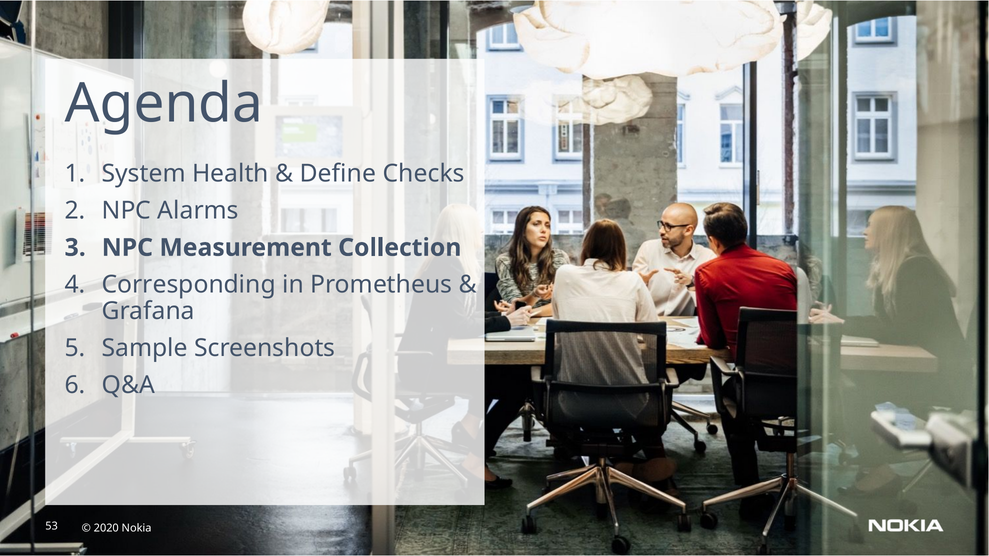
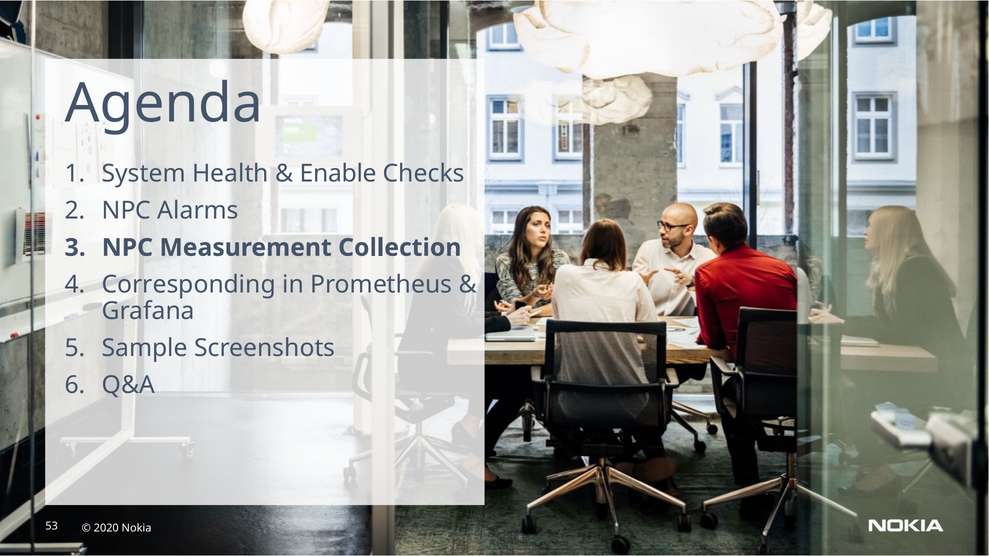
Define: Define -> Enable (338, 174)
